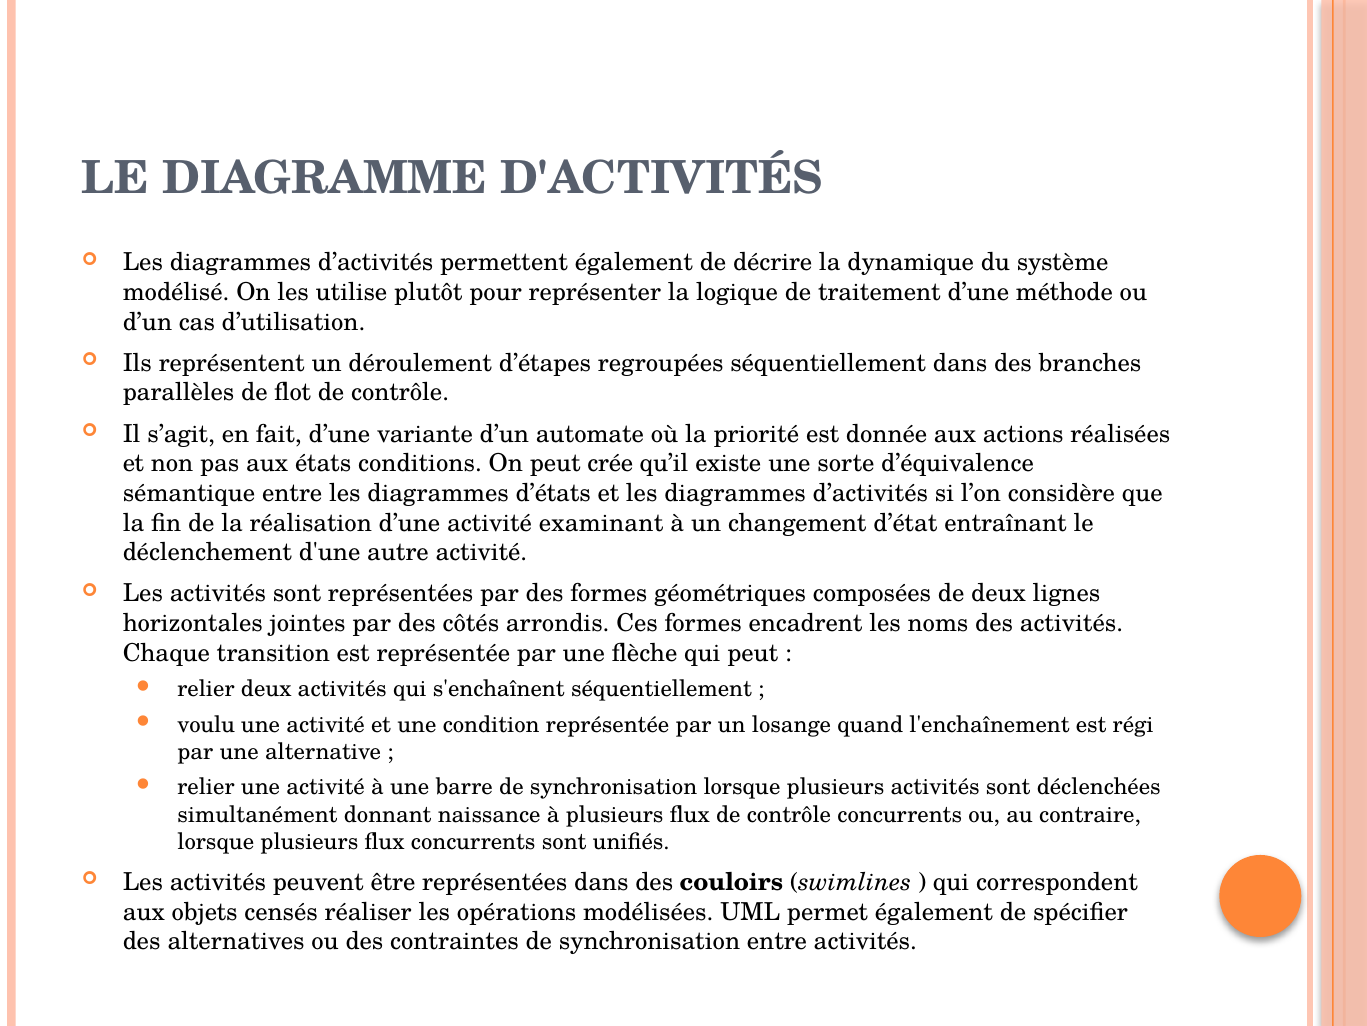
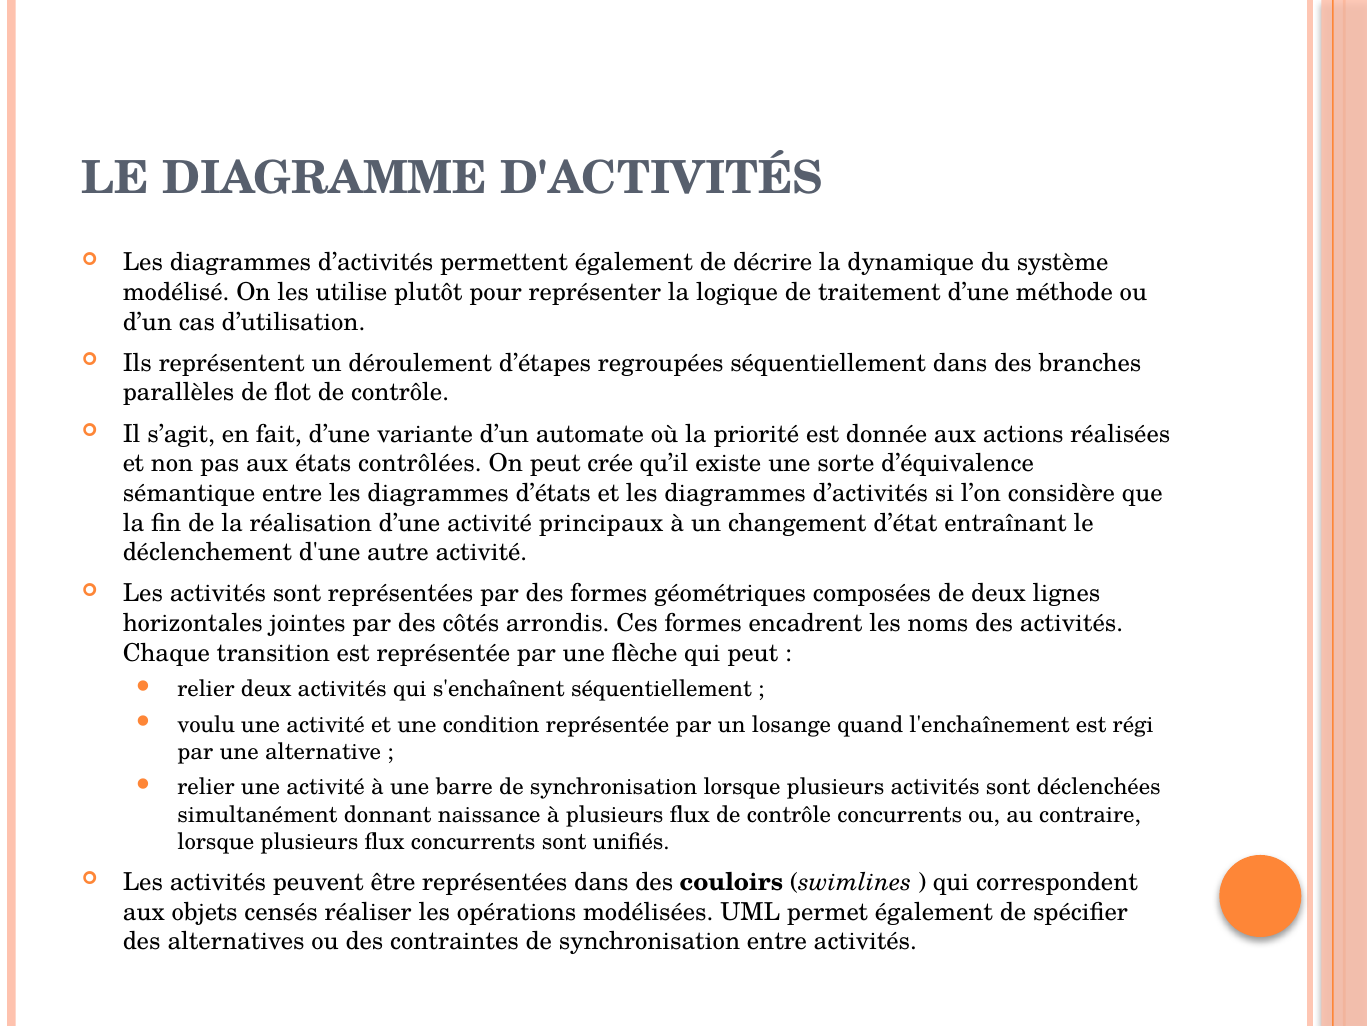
conditions: conditions -> contrôlées (420, 463)
examinant: examinant -> principaux (601, 523)
